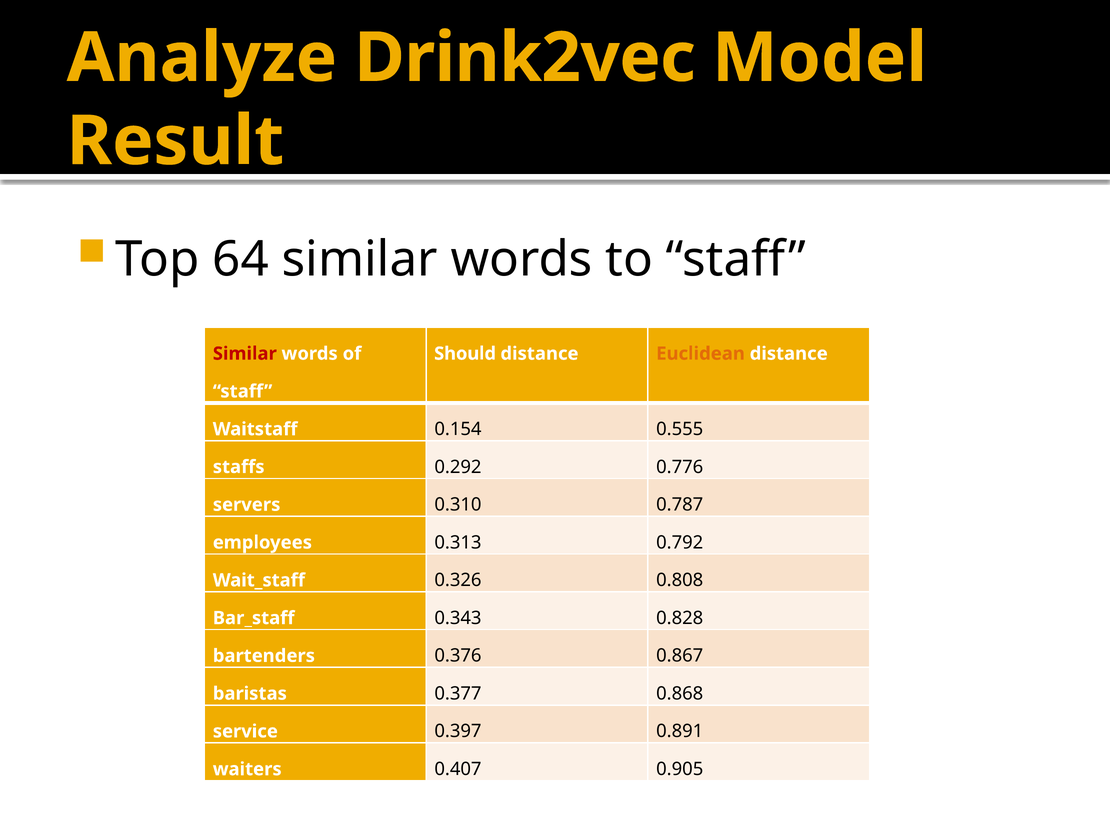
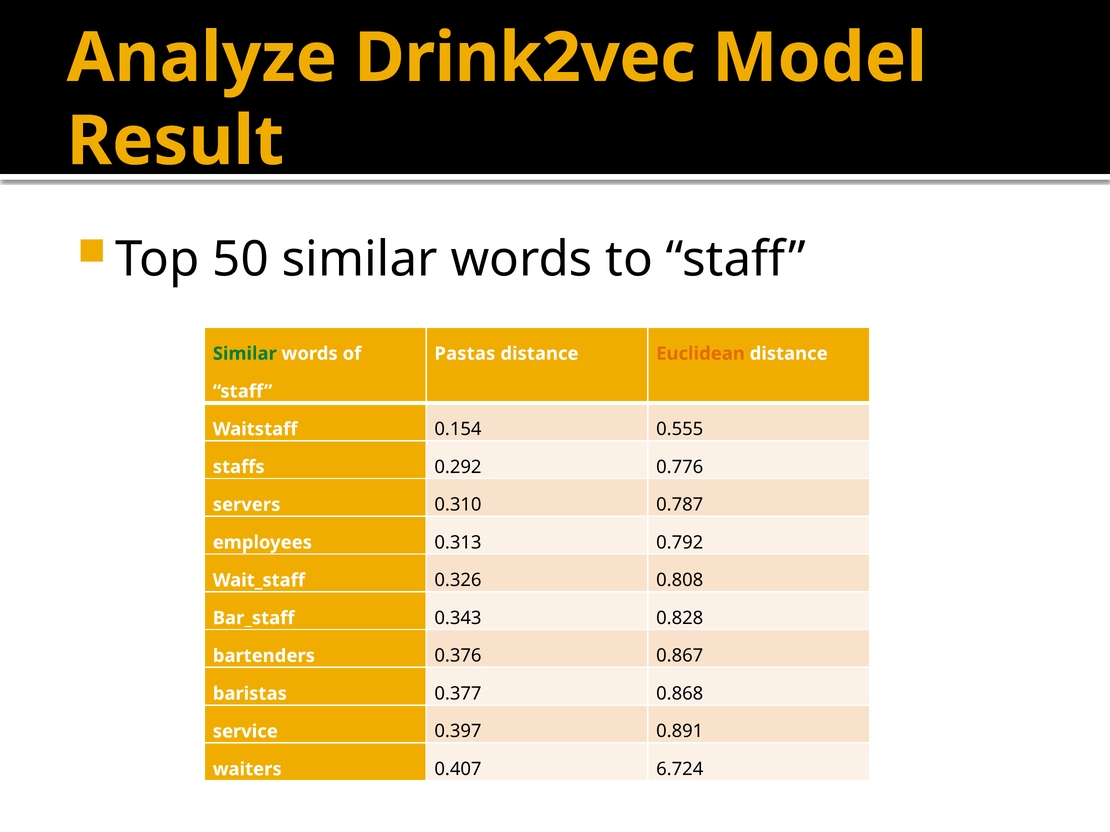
64: 64 -> 50 (241, 260)
Similar colour: red -> green (245, 354)
Should: Should -> Pastas (465, 354)
0.905: 0.905 -> 6.724 (680, 770)
